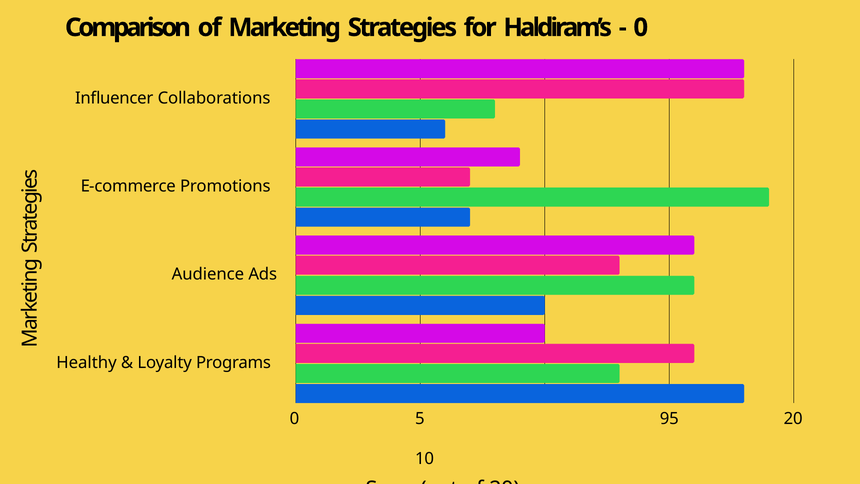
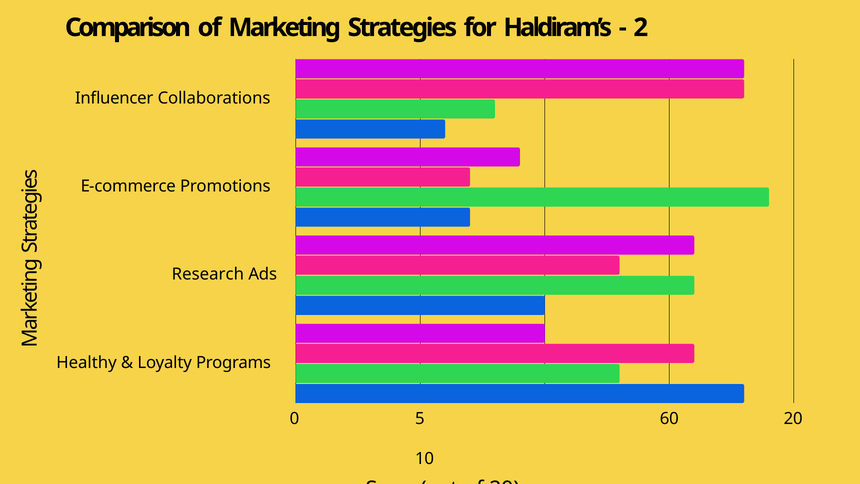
0: 0 -> 2 (641, 28)
Audience: Audience -> Research (208, 274)
95: 95 -> 60 (669, 419)
